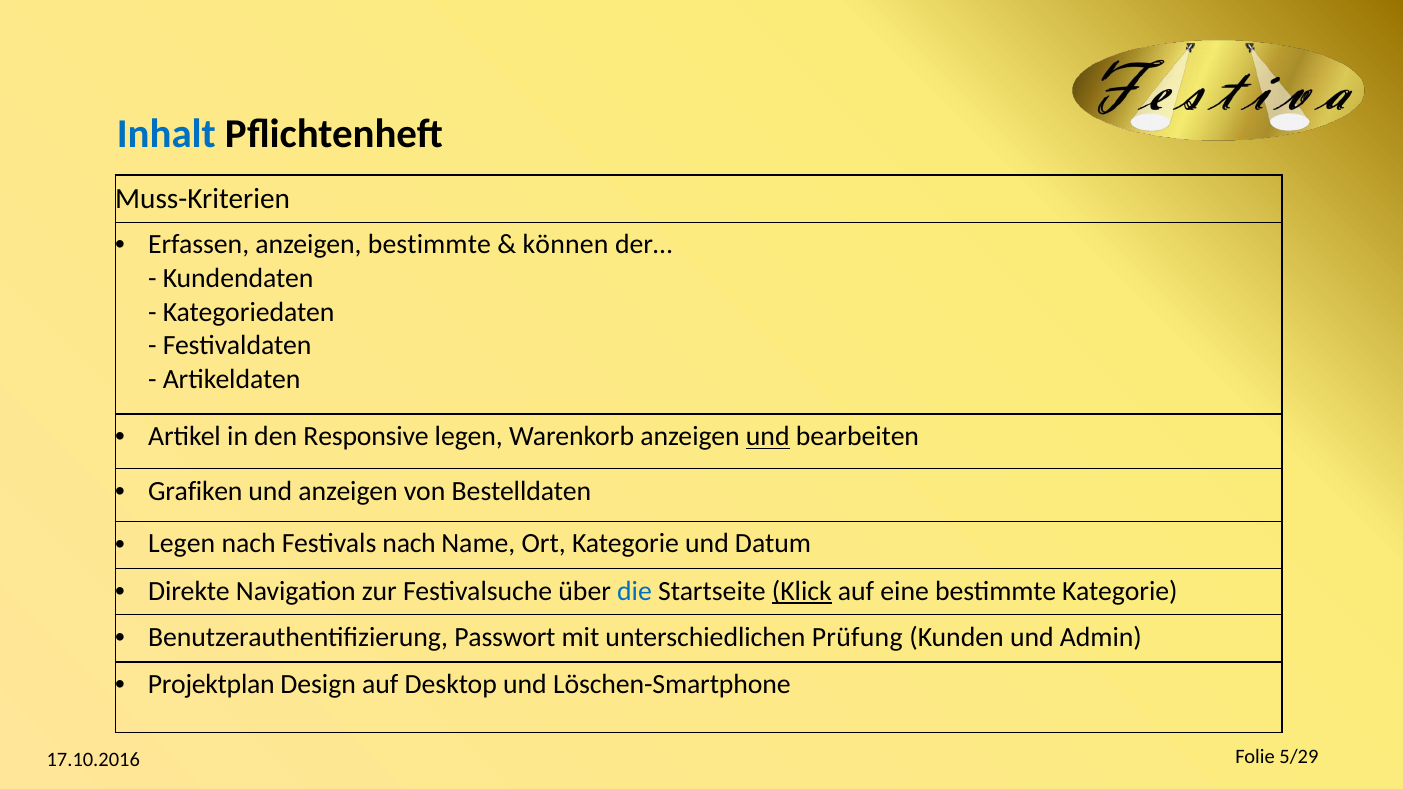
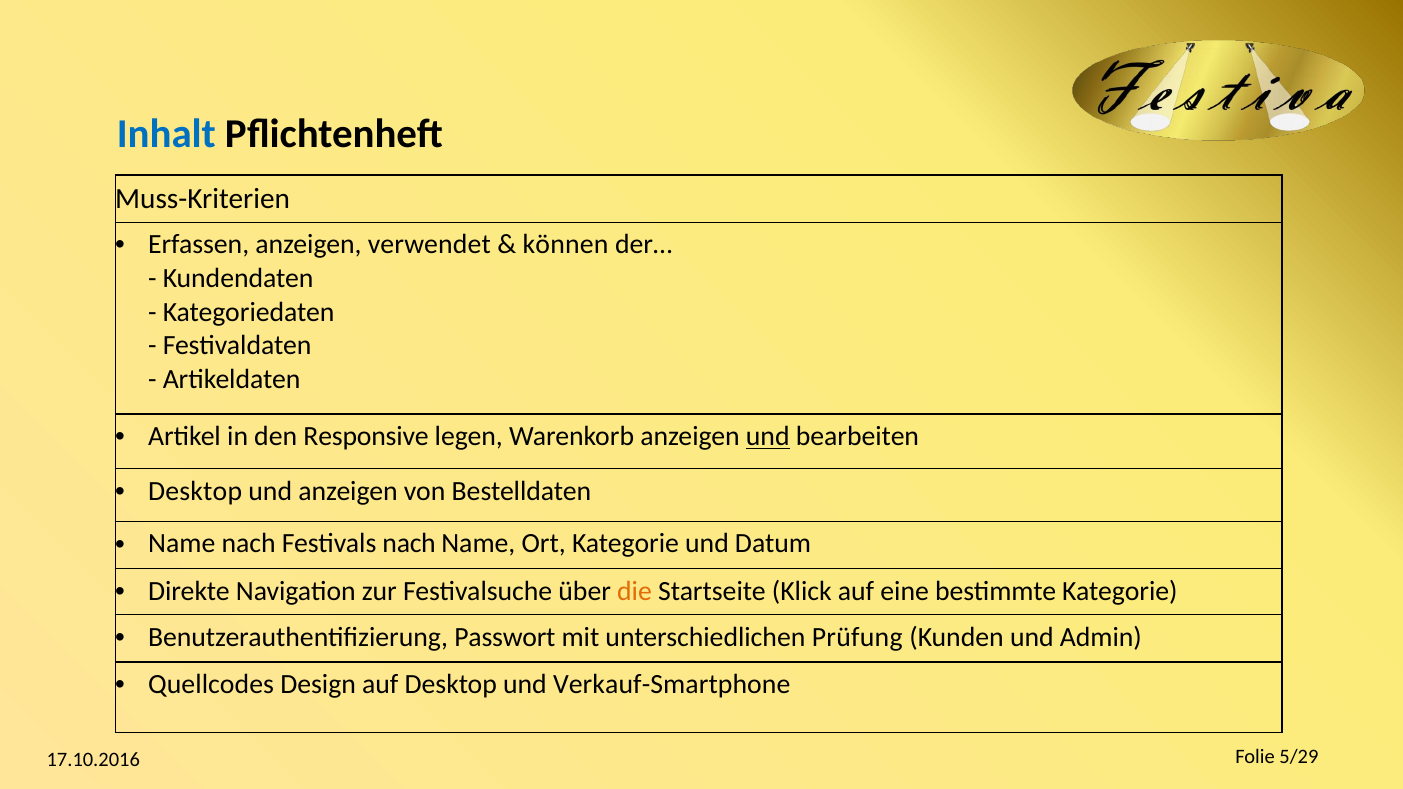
anzeigen bestimmte: bestimmte -> verwendet (429, 245)
Grafiken: Grafiken -> Desktop (195, 491)
Legen: Legen -> Name (182, 544)
die colour: blue -> orange (635, 591)
Klick underline: present -> none (802, 591)
Projektplan: Projektplan -> Quellcodes (211, 685)
Löschen-Smartphone: Löschen-Smartphone -> Verkauf-Smartphone (672, 685)
